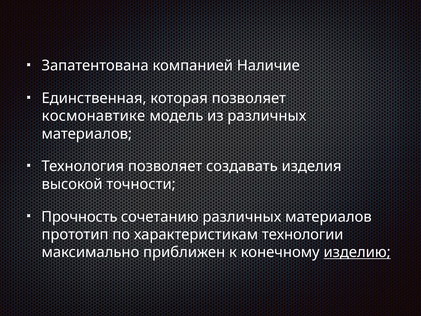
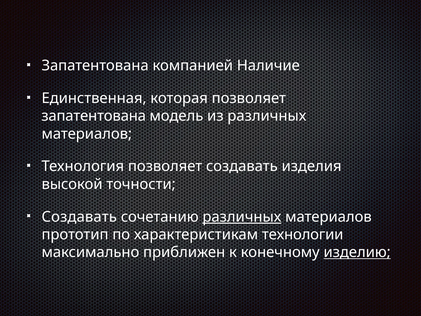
космонавтике: космонавтике -> запатентована (94, 116)
Прочность: Прочность -> Создавать (79, 217)
различных underline: none -> present (242, 217)
